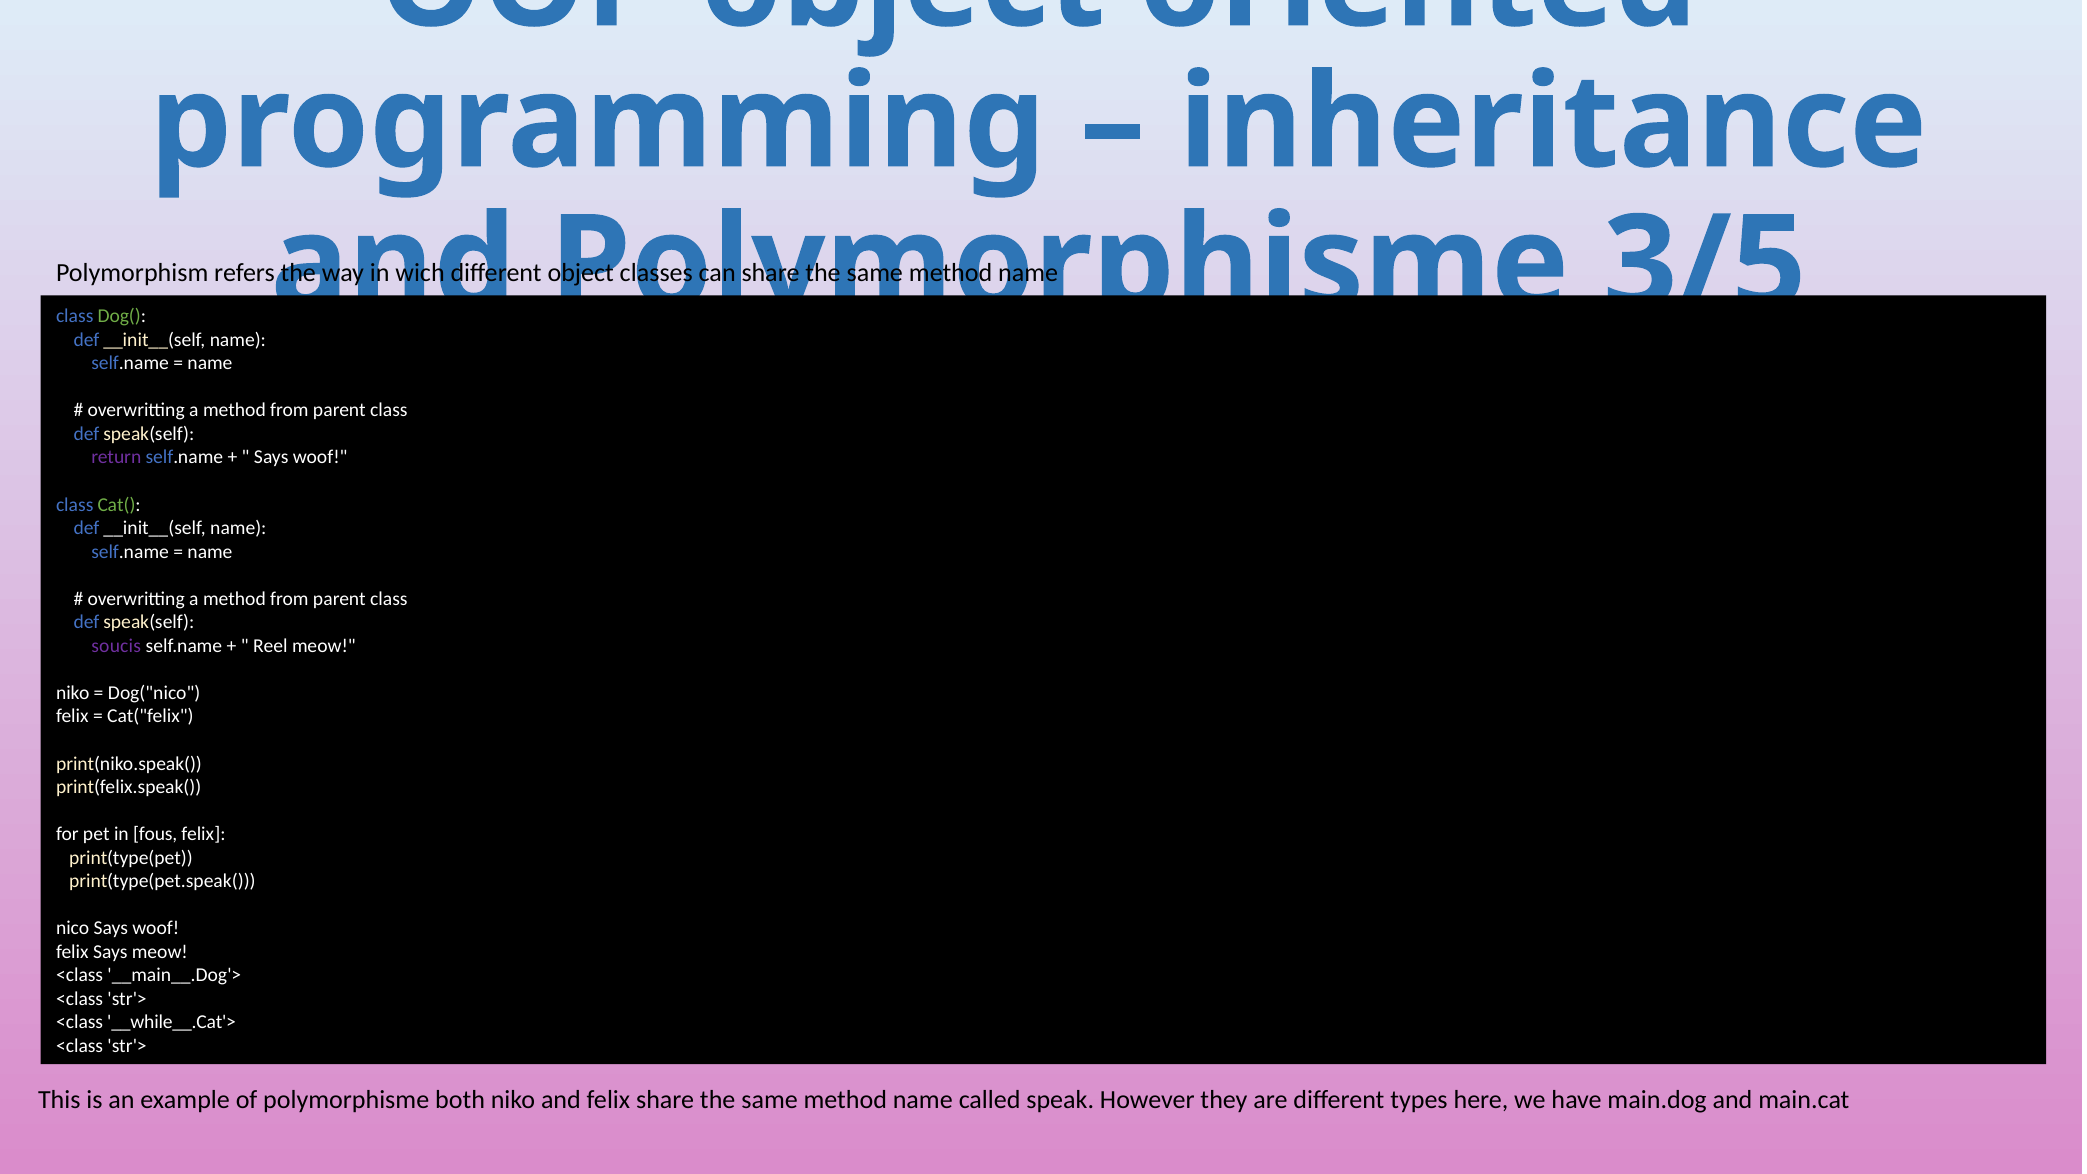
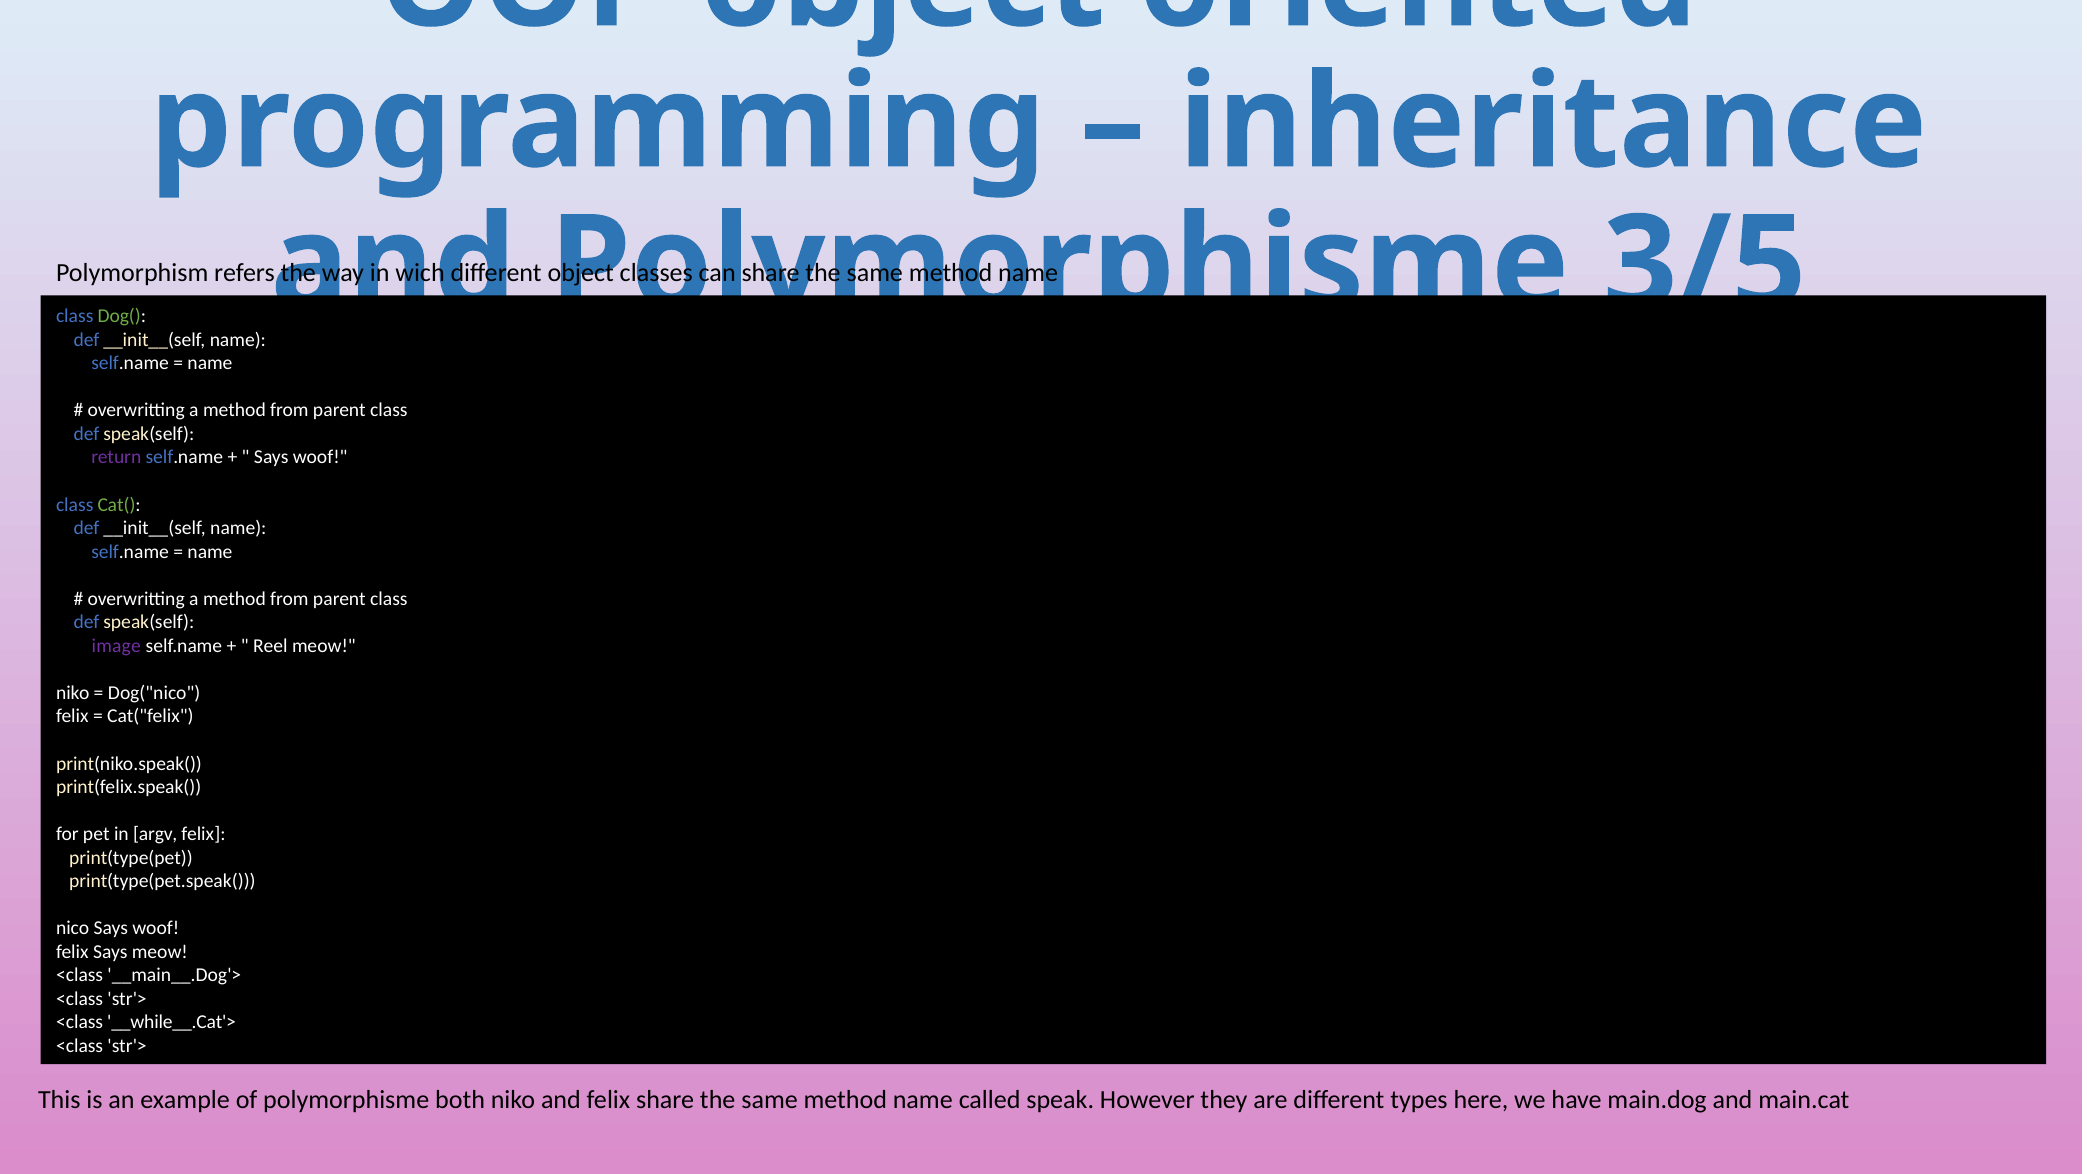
soucis: soucis -> image (116, 646)
fous: fous -> argv (155, 834)
